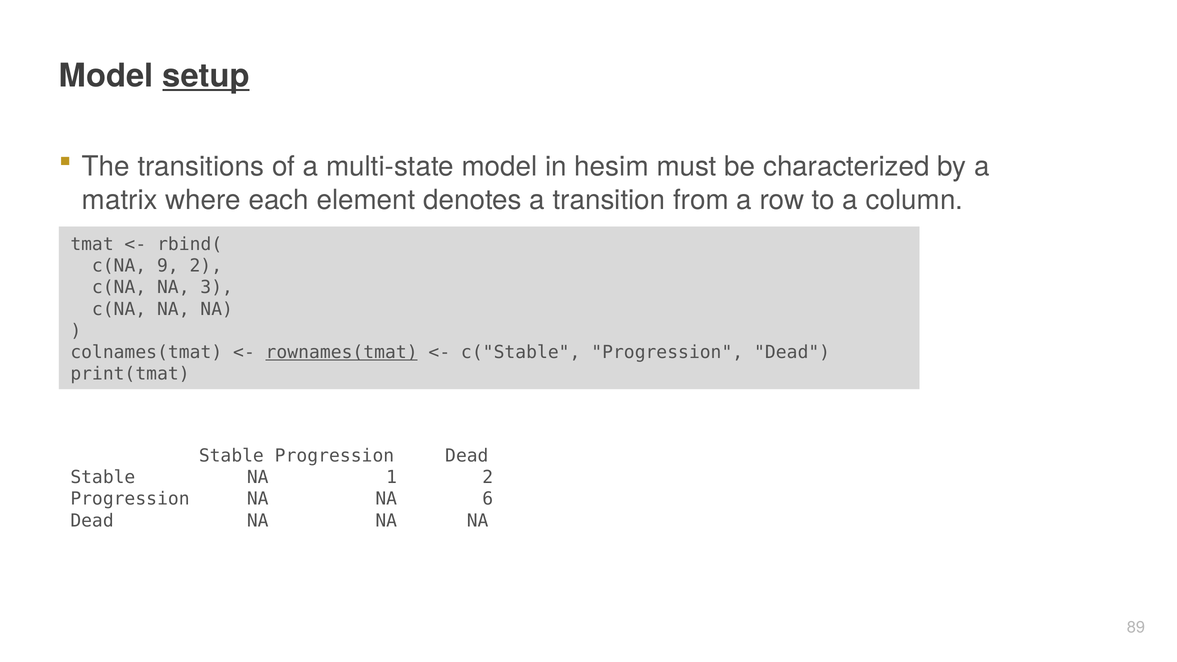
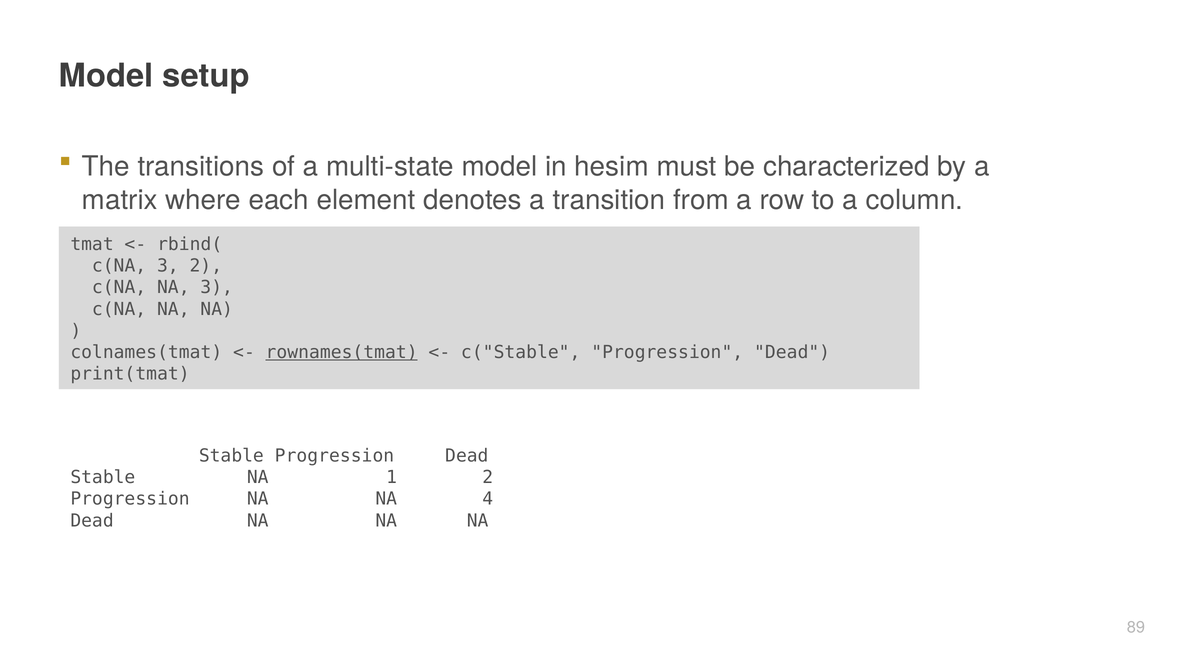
setup underline: present -> none (206, 76)
c(NA 9: 9 -> 3 (168, 266)
6: 6 -> 4 (488, 499)
